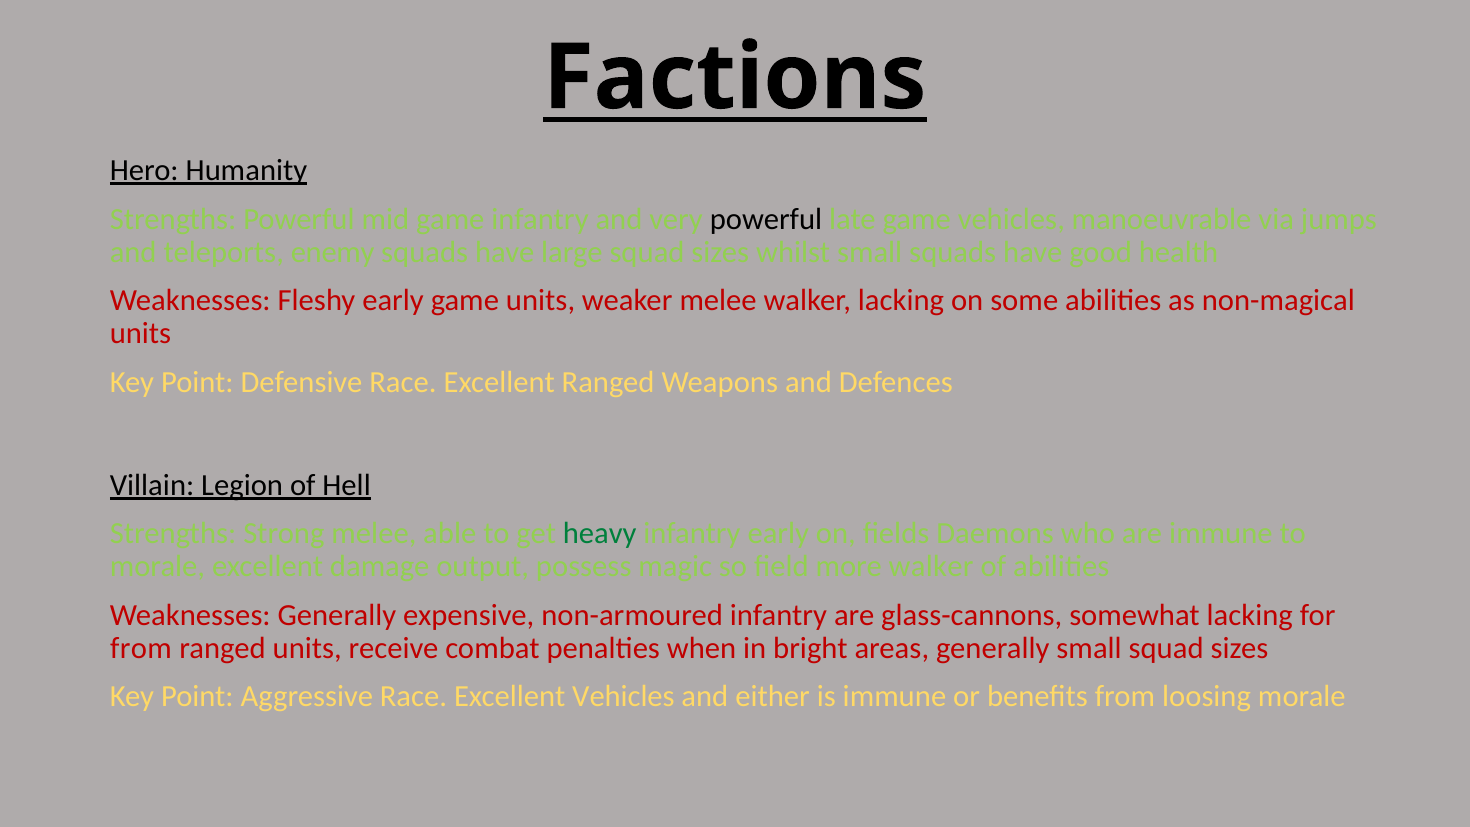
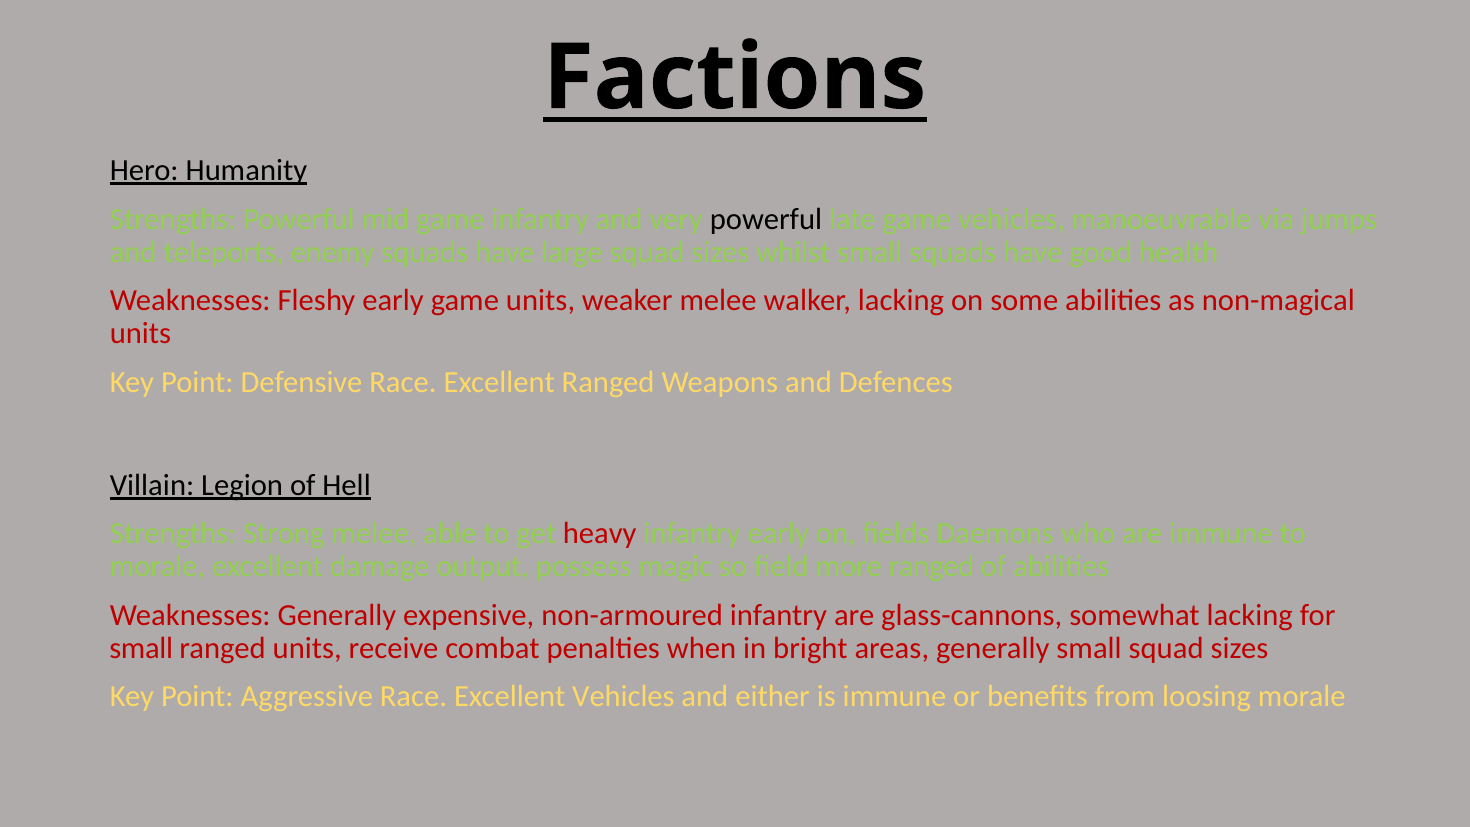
heavy colour: green -> red (600, 533)
more walker: walker -> ranged (931, 566)
from: from -> small (141, 648)
